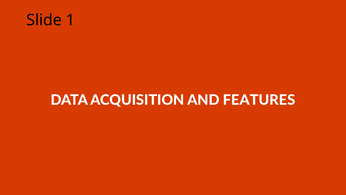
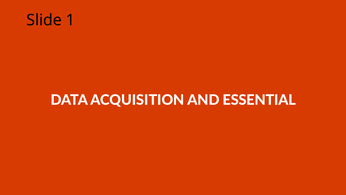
FEATURES: FEATURES -> ESSENTIAL (259, 100)
